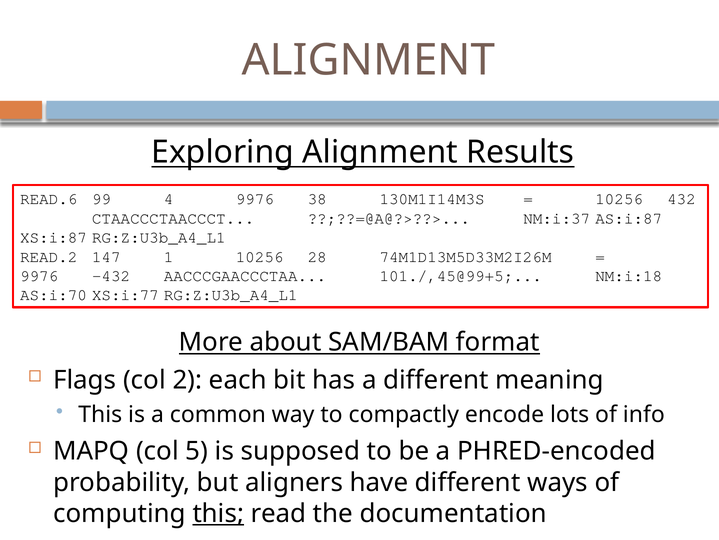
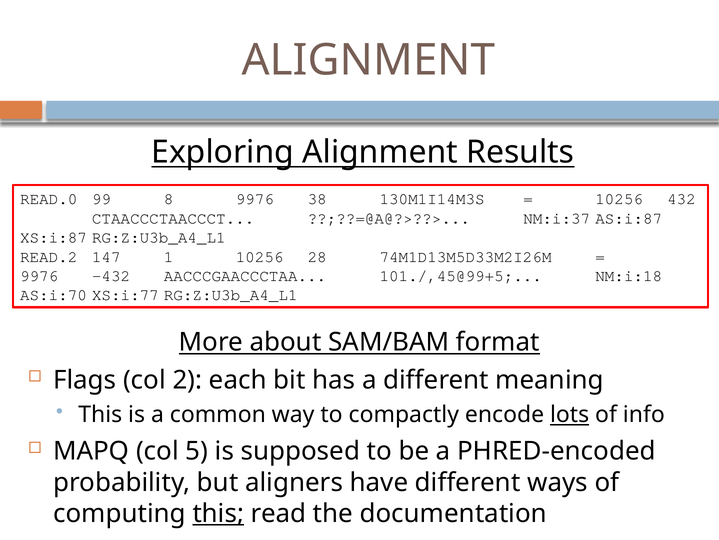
READ.6: READ.6 -> READ.0 (49, 199)
4: 4 -> 8 (169, 199)
lots underline: none -> present (570, 414)
